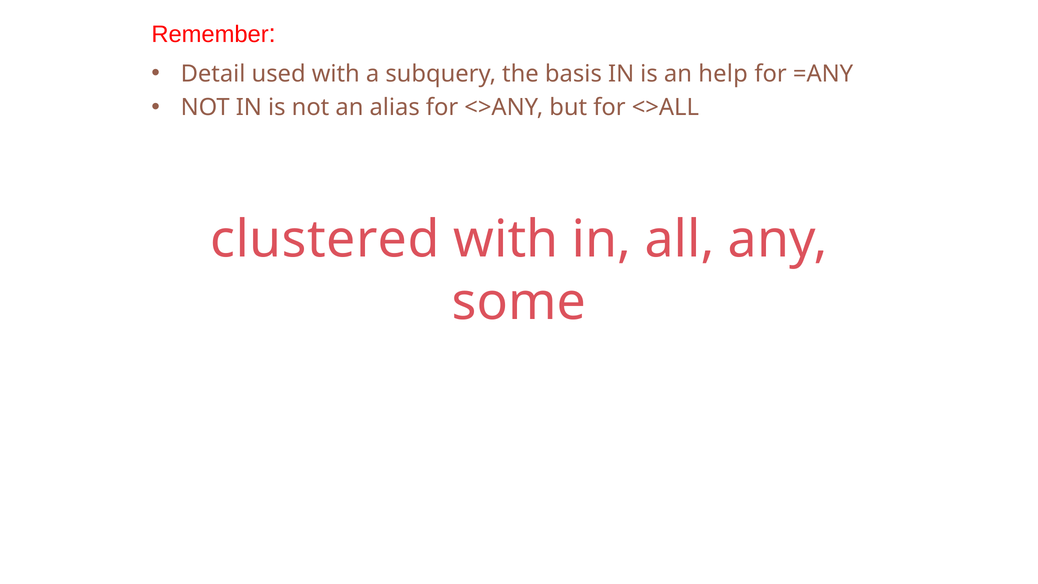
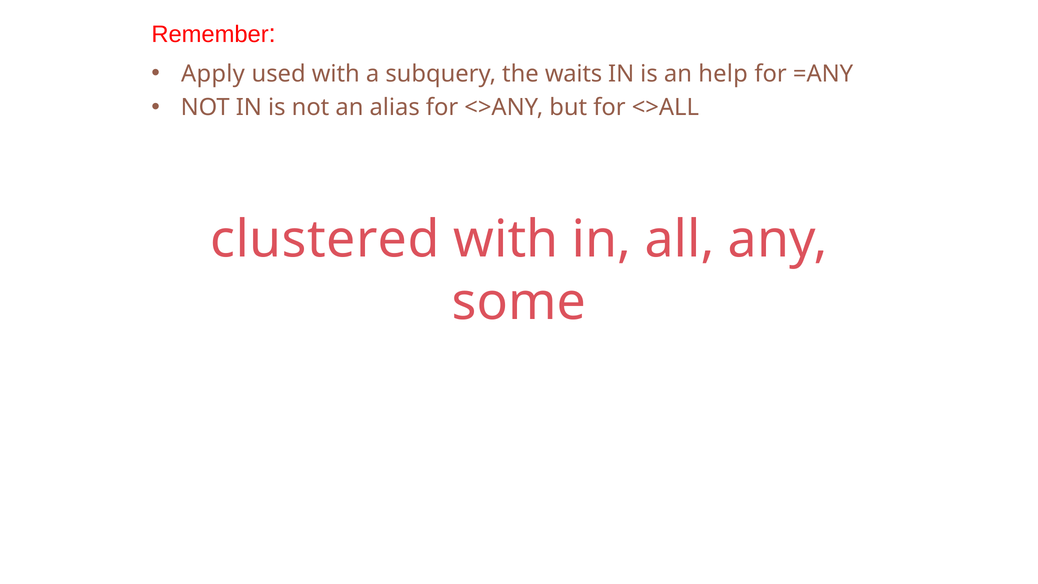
Detail: Detail -> Apply (213, 74)
basis: basis -> waits (574, 74)
